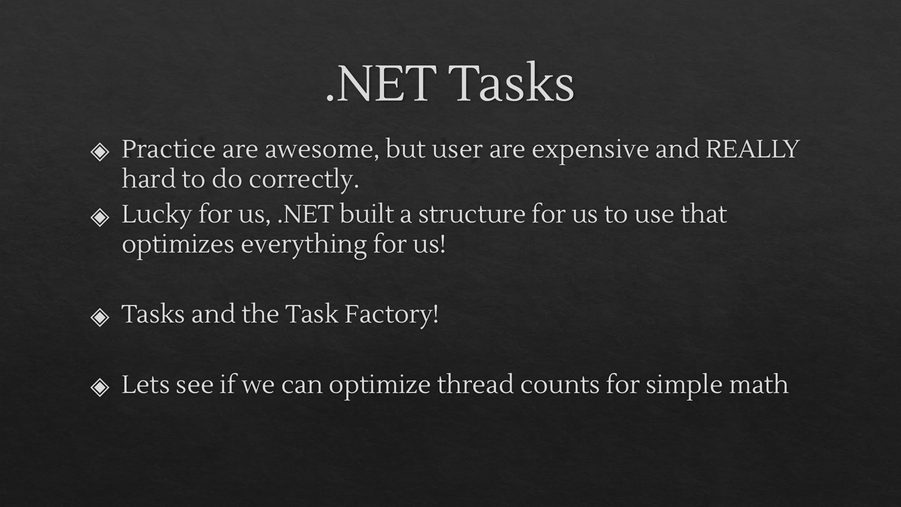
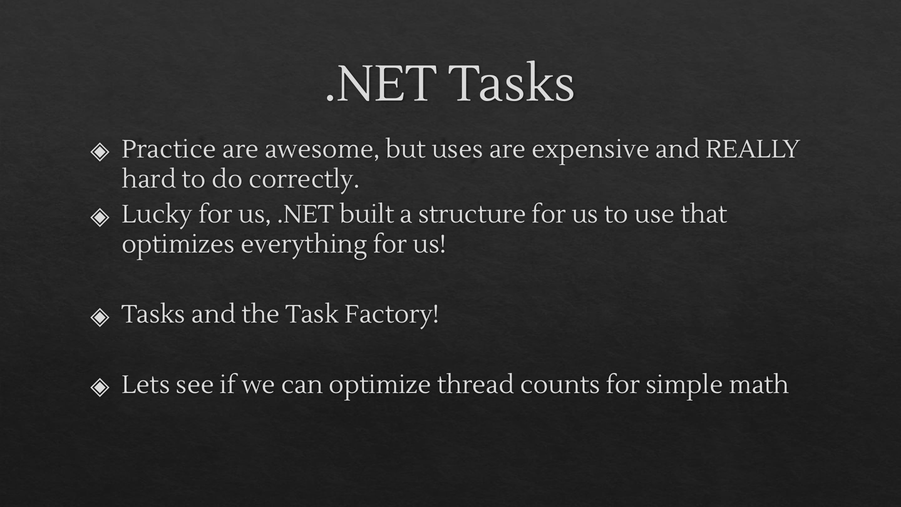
user: user -> uses (458, 149)
